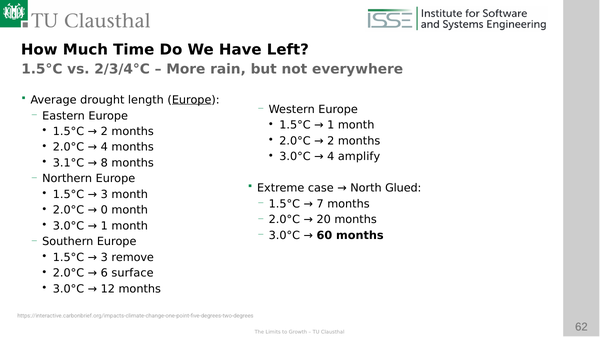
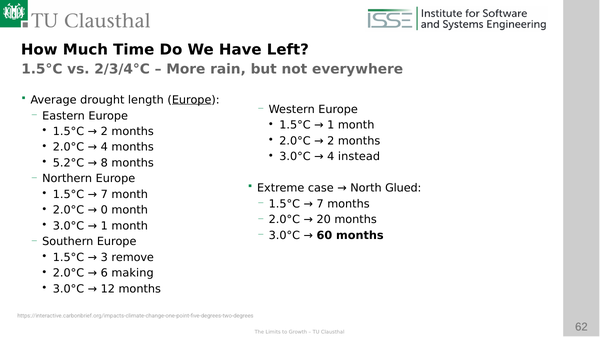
amplify: amplify -> instead (359, 157)
3.1°C: 3.1°C -> 5.2°C (68, 163)
3: 3 -> 7 (104, 195)
surface: surface -> making (133, 273)
